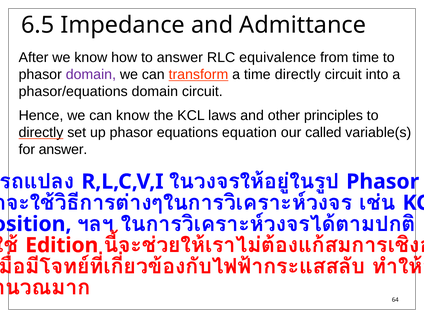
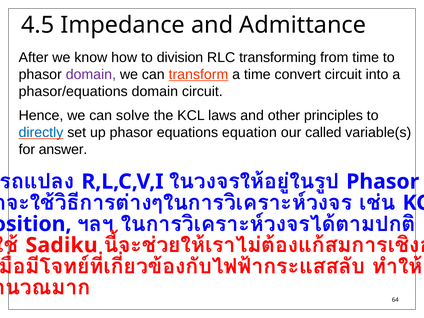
6.5: 6.5 -> 4.5 (38, 25)
to answer: answer -> division (180, 57)
equivalence: equivalence -> transforming (278, 57)
time directly: directly -> convert (298, 74)
can know: know -> solve (133, 115)
directly colour: black -> blue (41, 132)
Edition: Edition -> Sadiku (62, 245)
